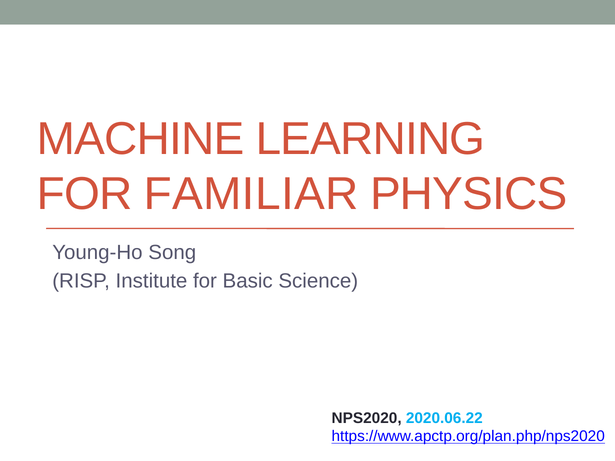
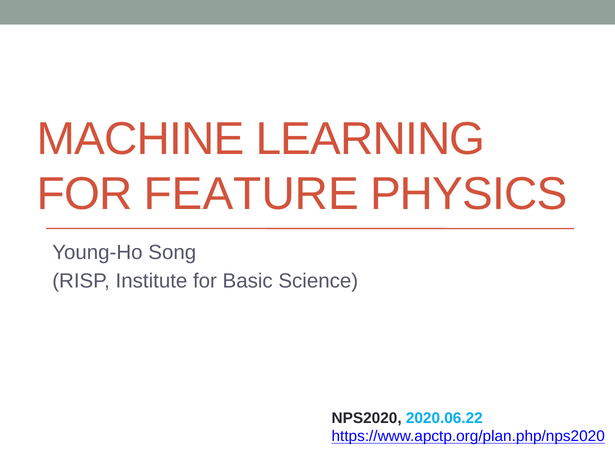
FAMILIAR: FAMILIAR -> FEATURE (251, 194)
